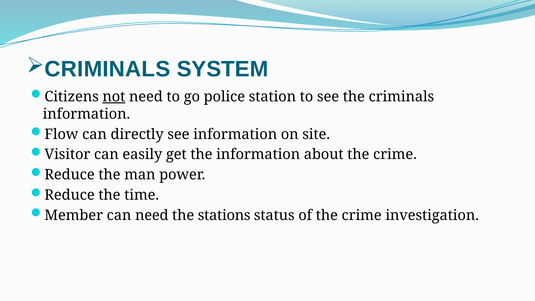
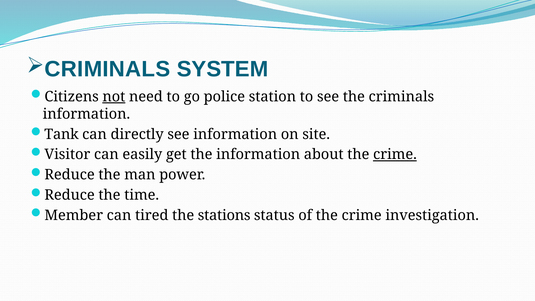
Flow: Flow -> Tank (62, 134)
crime underline: none -> present (395, 155)
can need: need -> tired (152, 215)
